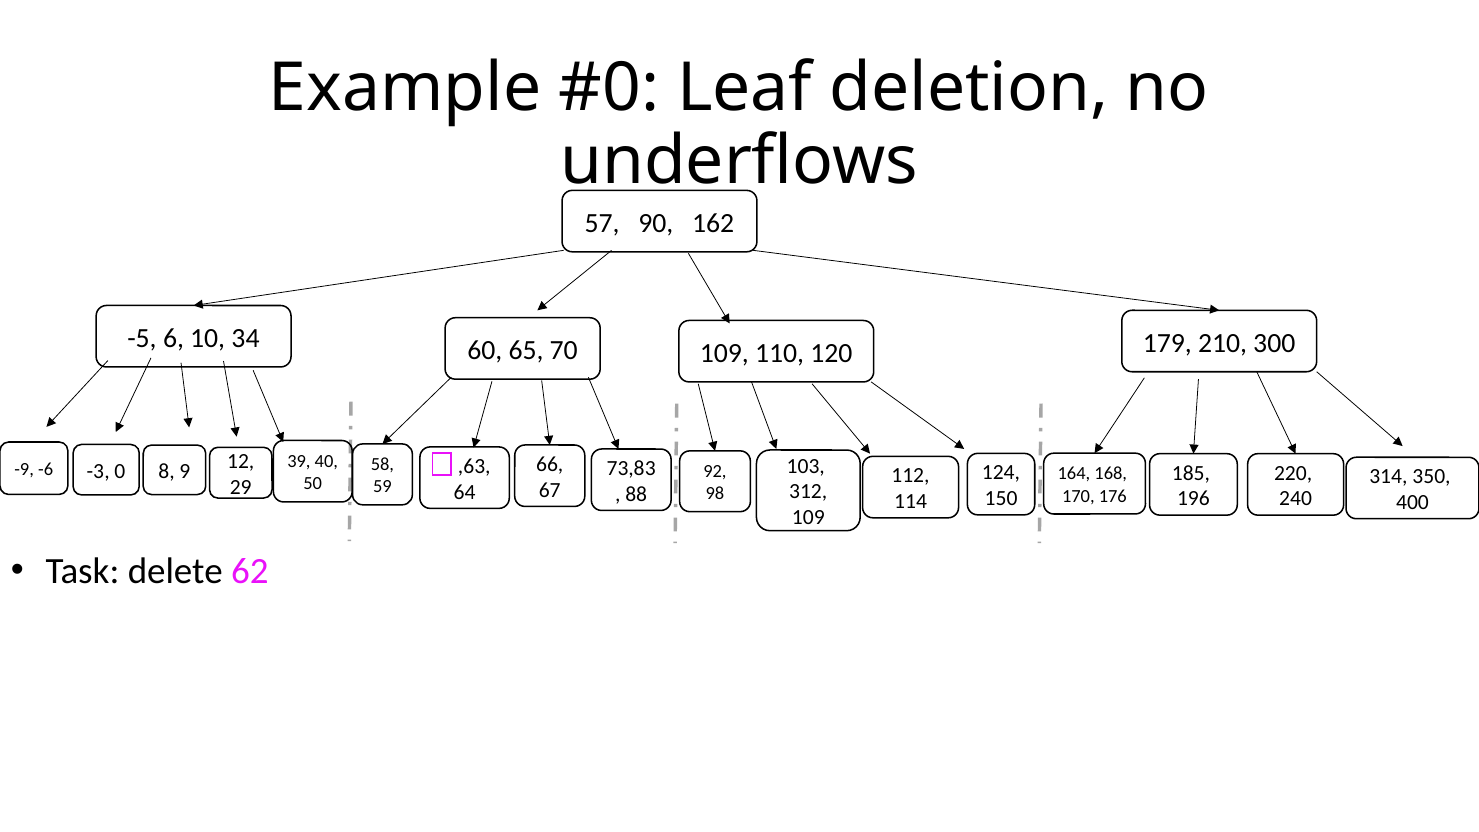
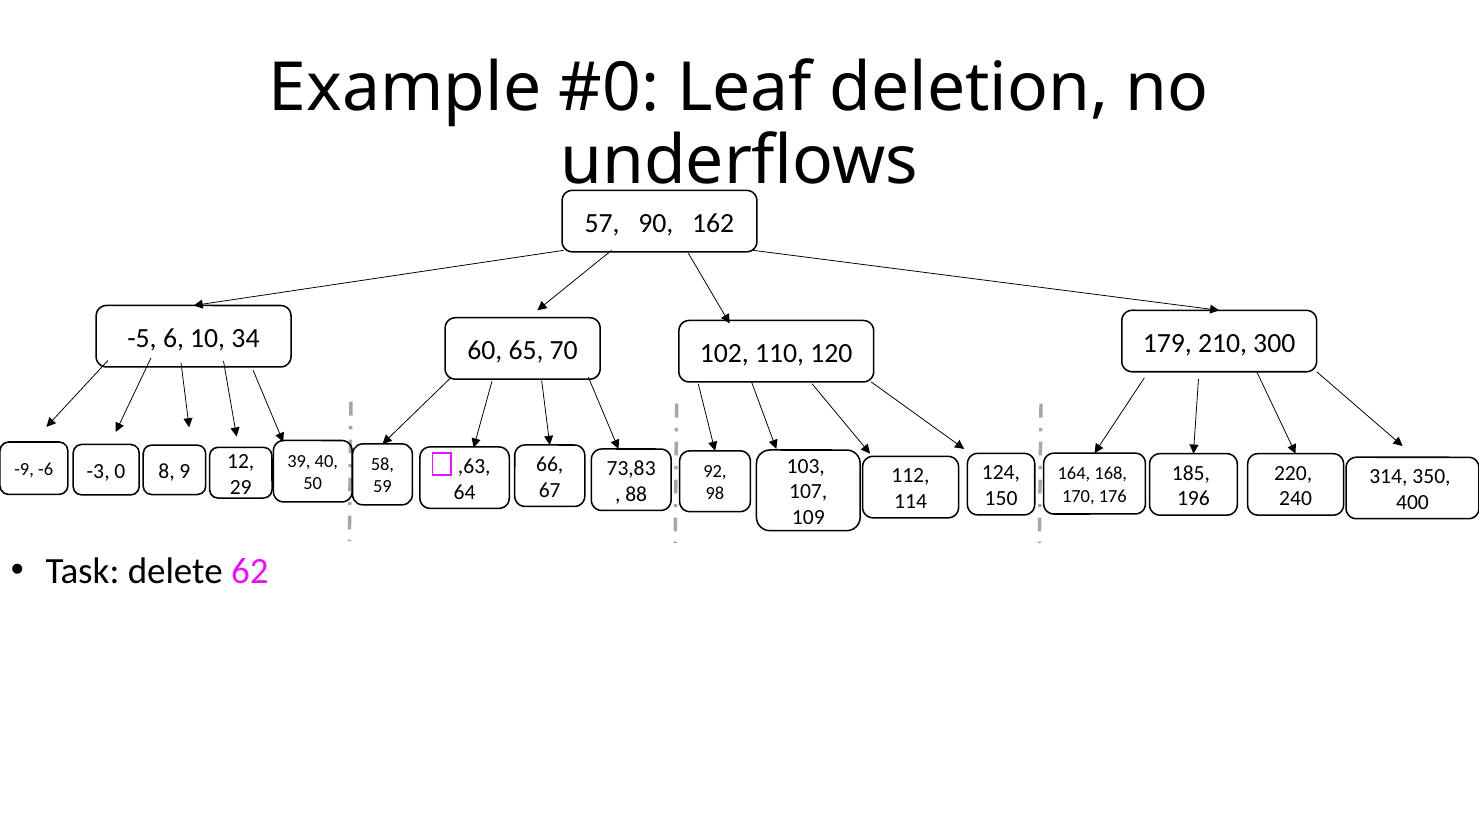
70 109: 109 -> 102 (724, 353)
312: 312 -> 107 (808, 492)
